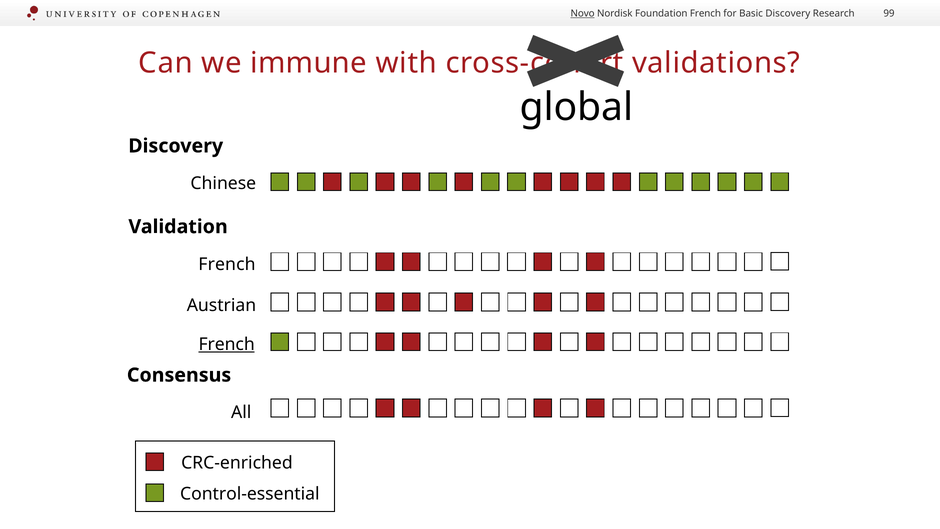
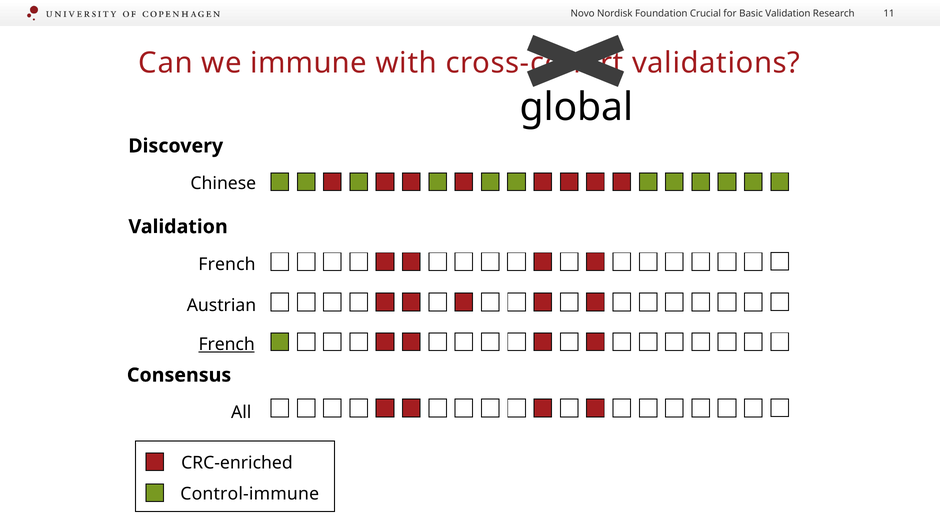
Novo underline: present -> none (583, 14)
Foundation French: French -> Crucial (705, 14)
Basic Discovery: Discovery -> Validation (788, 14)
99: 99 -> 11 (889, 14)
Control-essential: Control-essential -> Control-immune (250, 494)
